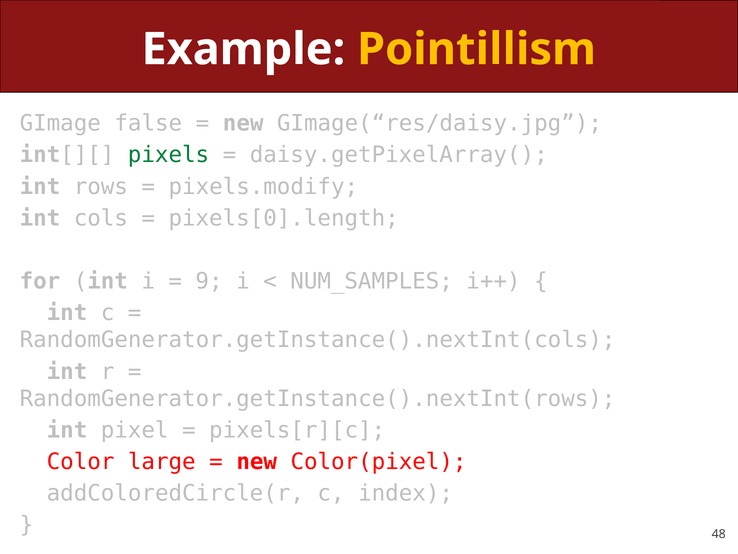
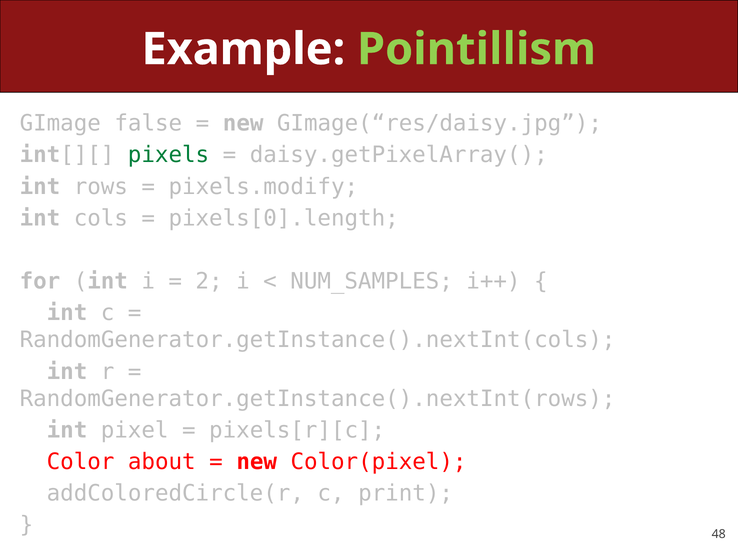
Pointillism colour: yellow -> light green (477, 49)
9: 9 -> 2 (209, 281)
large: large -> about (162, 461)
index: index -> print (406, 493)
